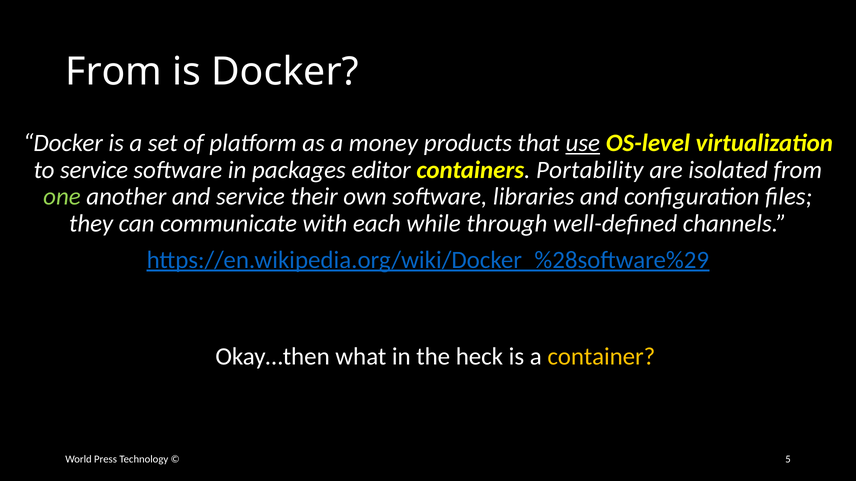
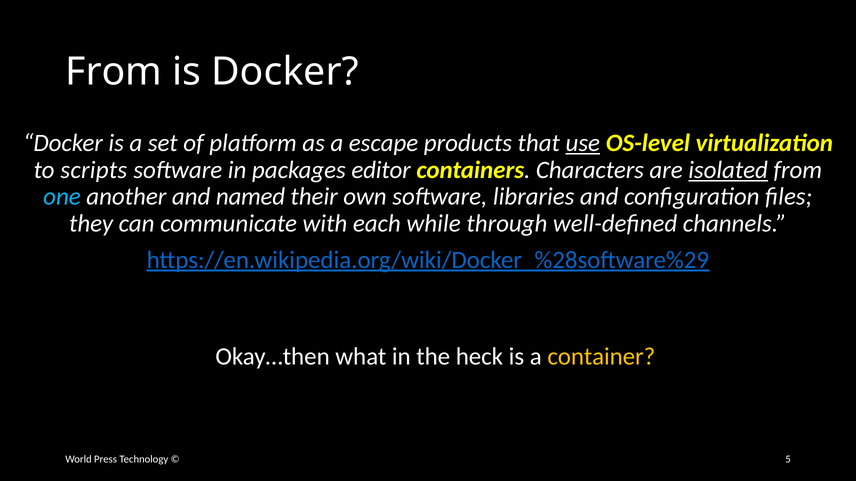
money: money -> escape (384, 143)
to service: service -> scripts (94, 170)
Portability: Portability -> Characters (590, 170)
isolated underline: none -> present (728, 170)
one colour: light green -> light blue (62, 197)
and service: service -> named (251, 197)
